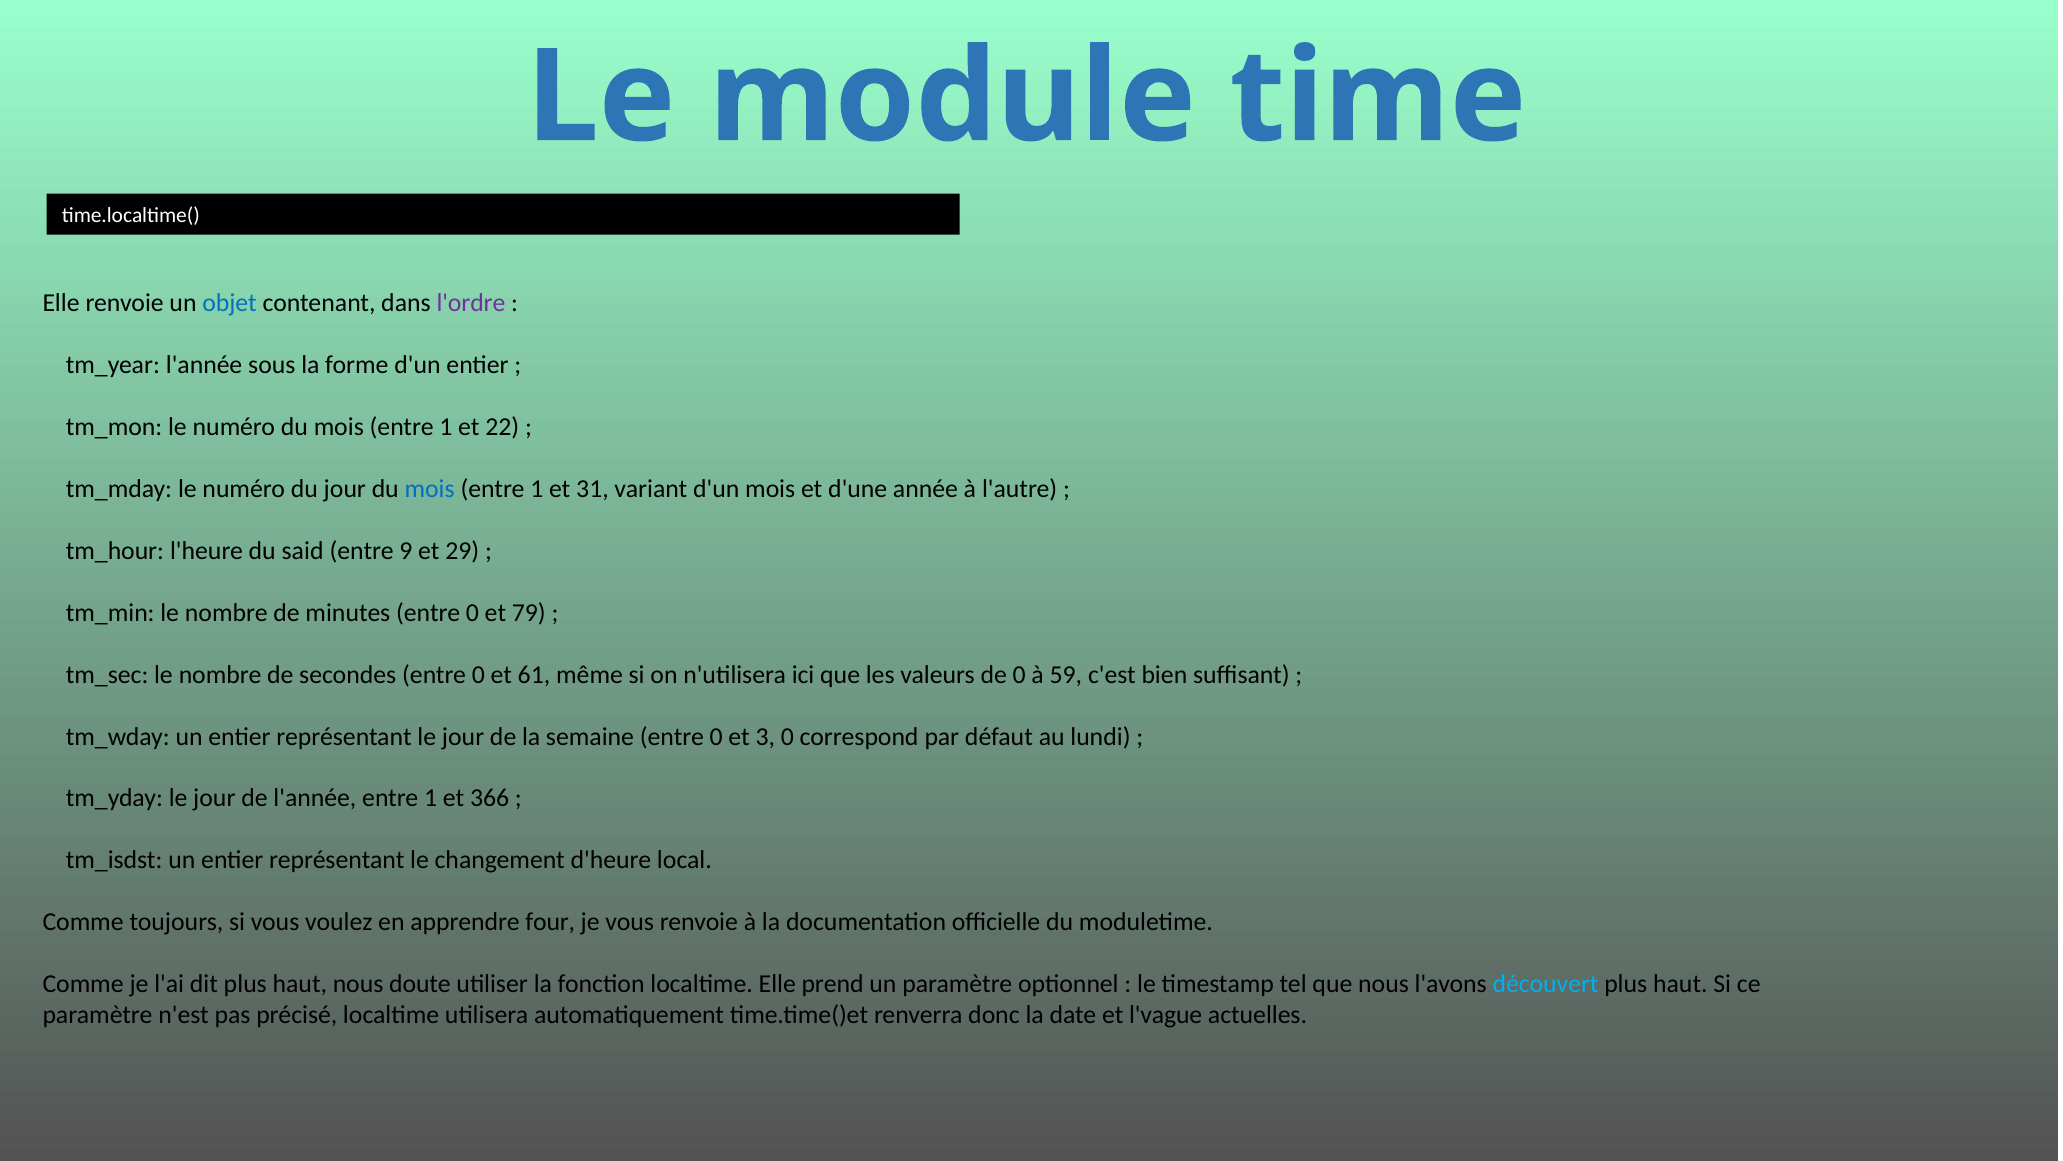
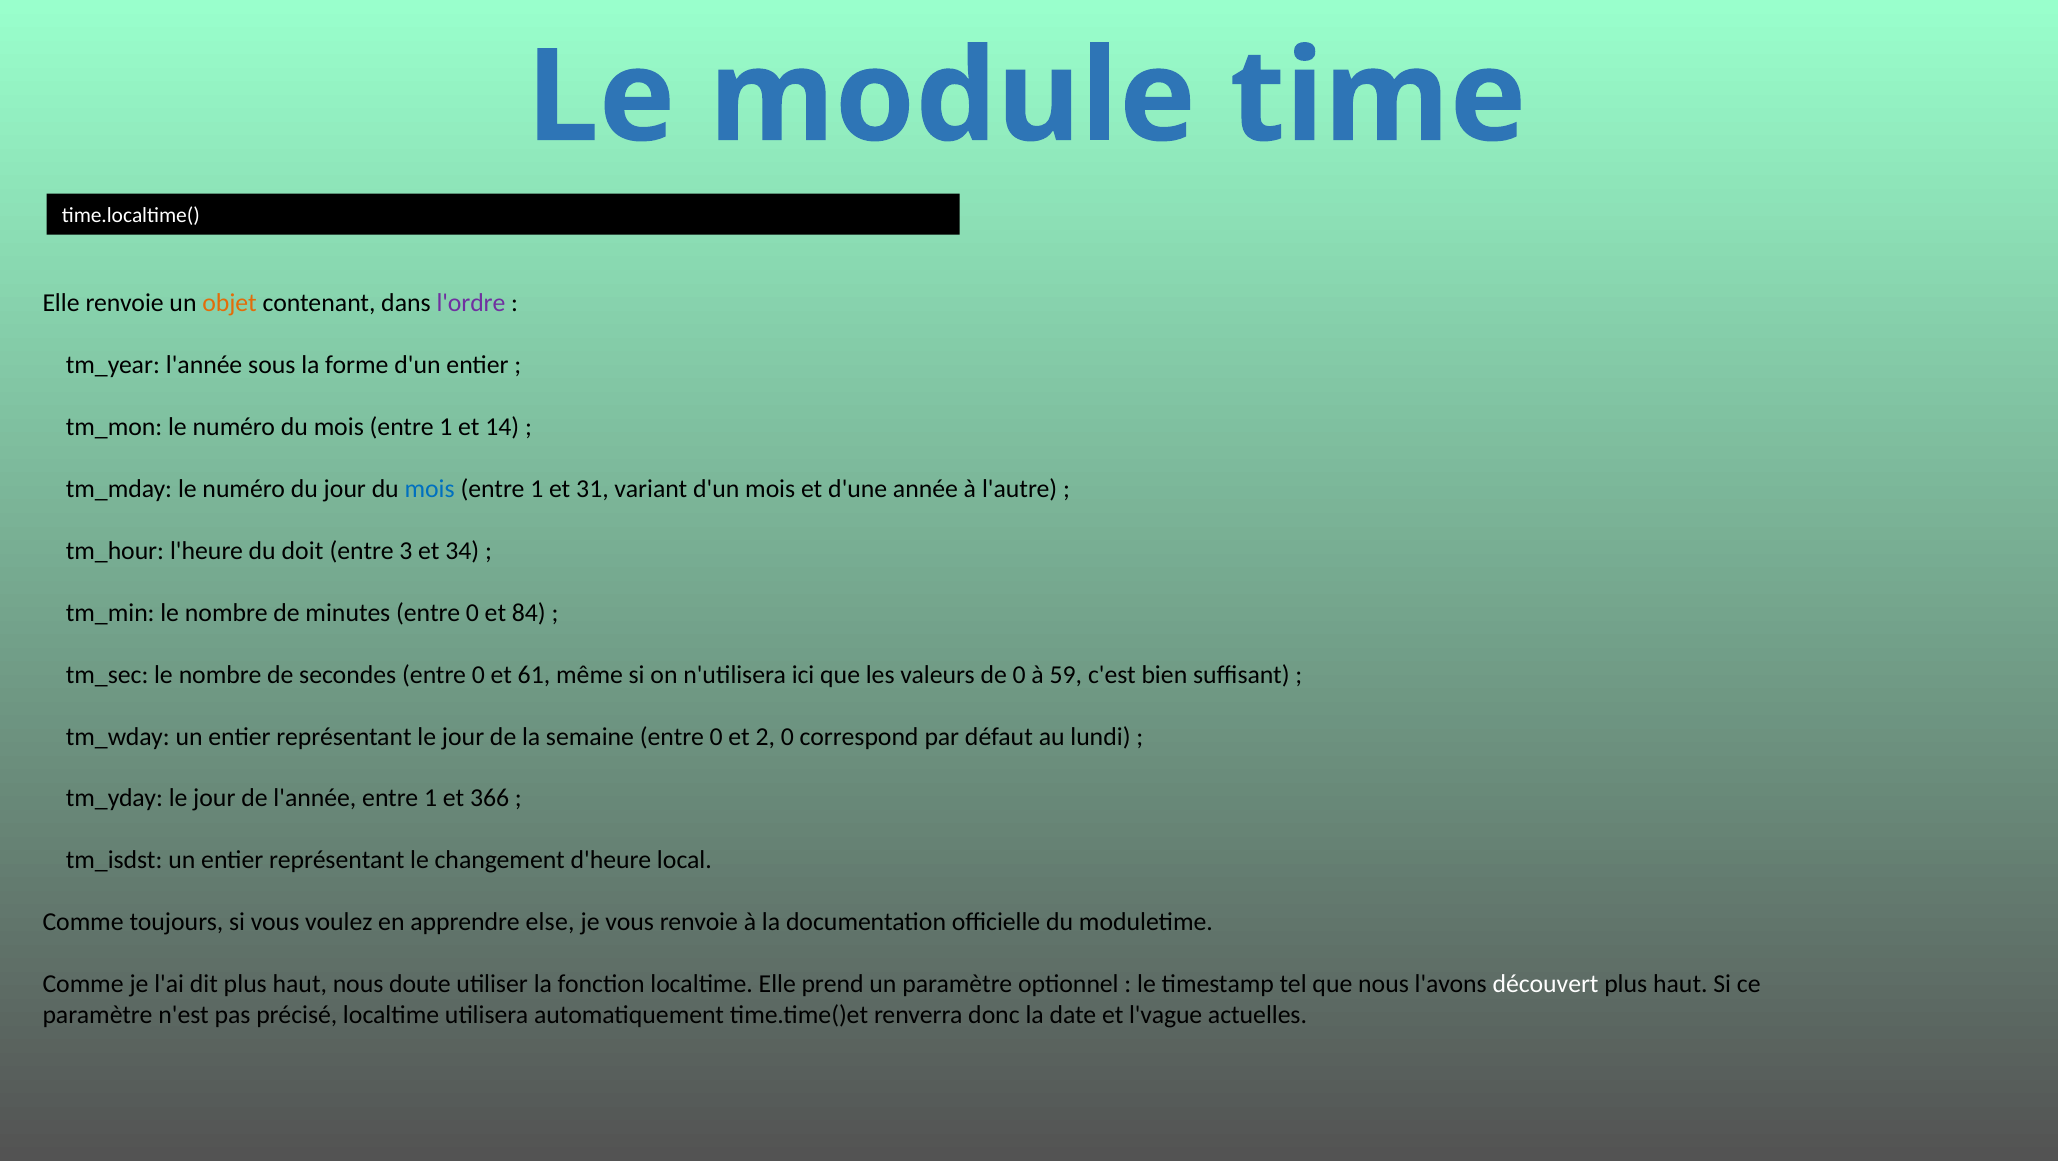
objet colour: blue -> orange (230, 303)
22: 22 -> 14 (502, 427)
said: said -> doit (303, 551)
9: 9 -> 3 (406, 551)
29: 29 -> 34 (462, 551)
79: 79 -> 84 (529, 612)
3: 3 -> 2 (765, 736)
four: four -> else (550, 922)
découvert colour: light blue -> white (1546, 984)
